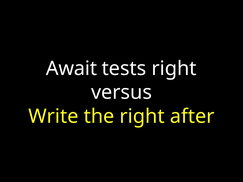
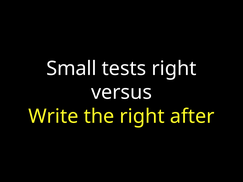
Await: Await -> Small (71, 69)
